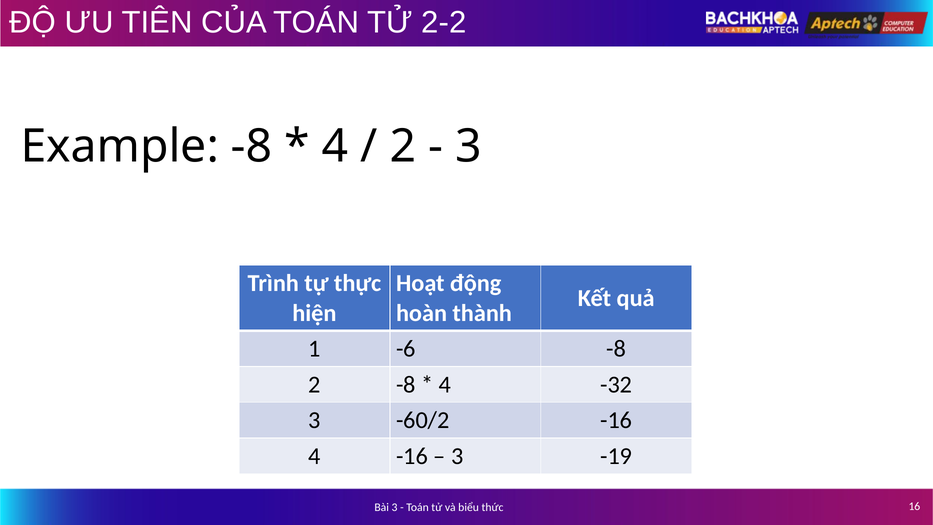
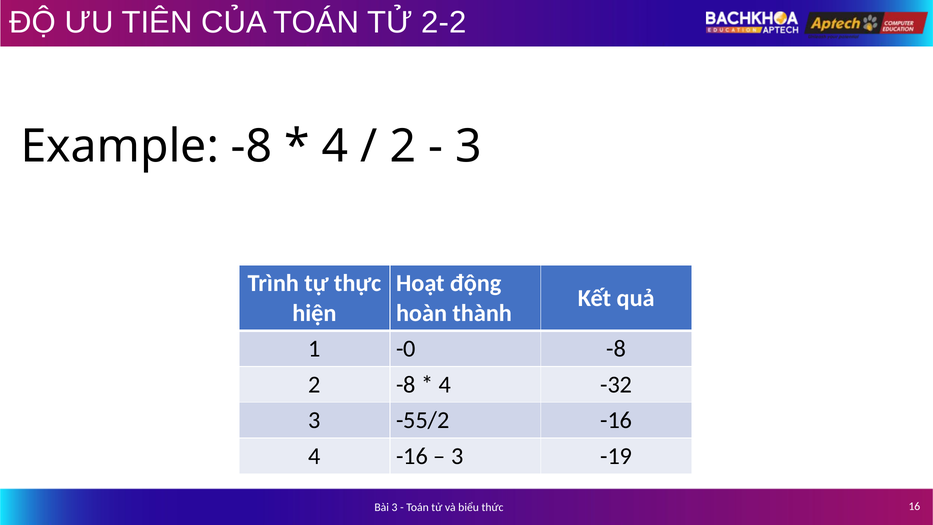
-6: -6 -> -0 (406, 349)
-60/2: -60/2 -> -55/2 (423, 420)
